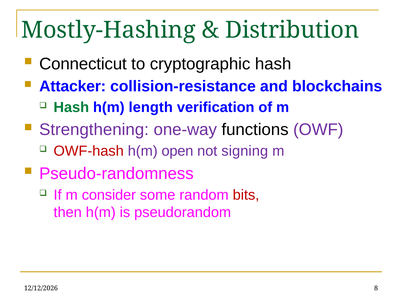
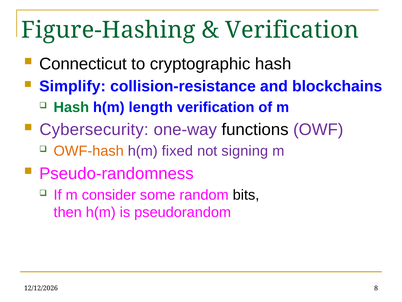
Mostly-Hashing: Mostly-Hashing -> Figure-Hashing (108, 30)
Distribution: Distribution -> Verification (292, 30)
Attacker: Attacker -> Simplify (73, 86)
Strengthening: Strengthening -> Cybersecurity (94, 129)
OWF-hash colour: red -> orange (89, 151)
open: open -> fixed (177, 151)
bits colour: red -> black (246, 195)
